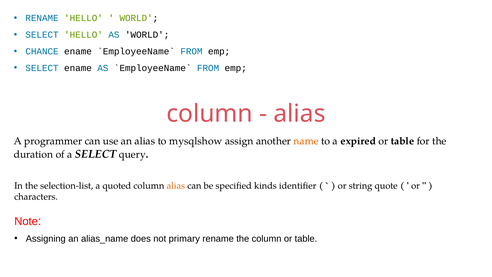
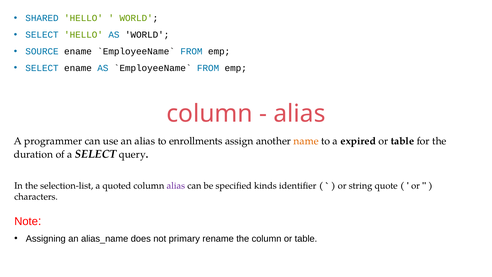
RENAME: RENAME -> SHARED (42, 18)
CHANCE: CHANCE -> SOURCE (42, 51)
mysqlshow: mysqlshow -> enrollments (196, 141)
alias colour: orange -> purple (176, 186)
